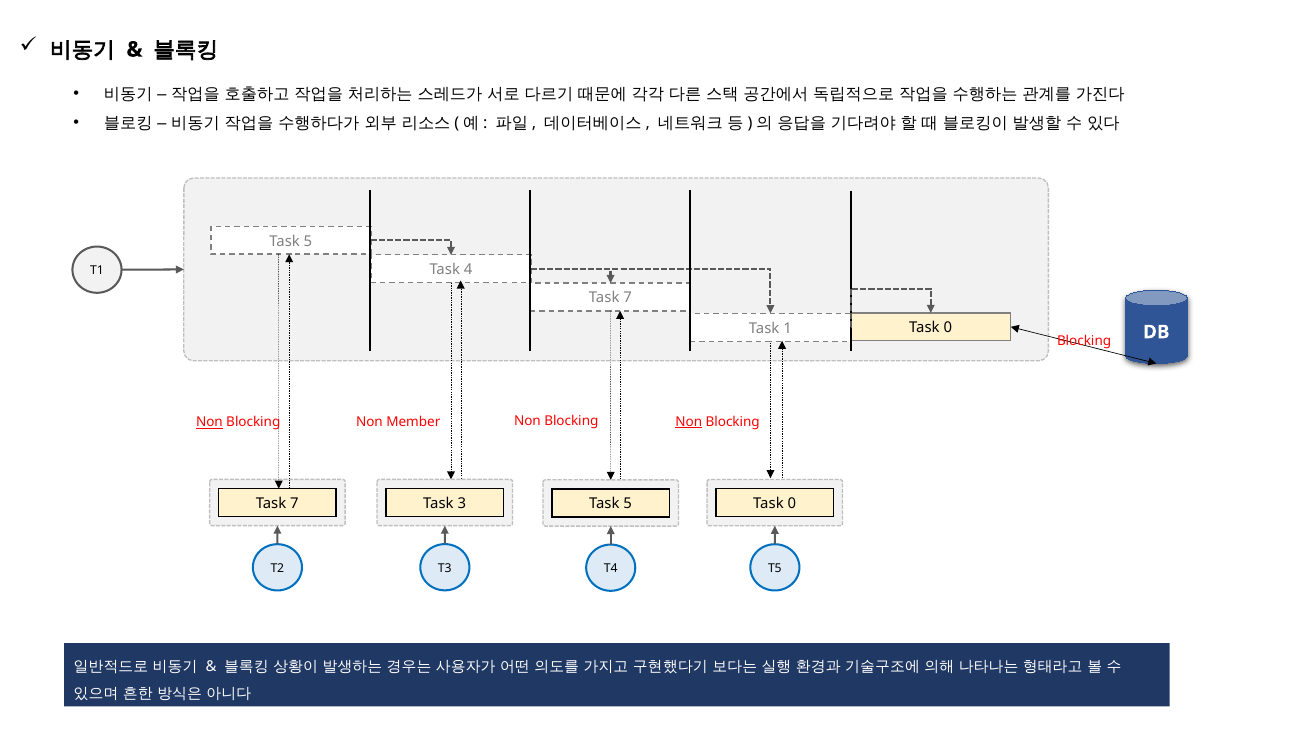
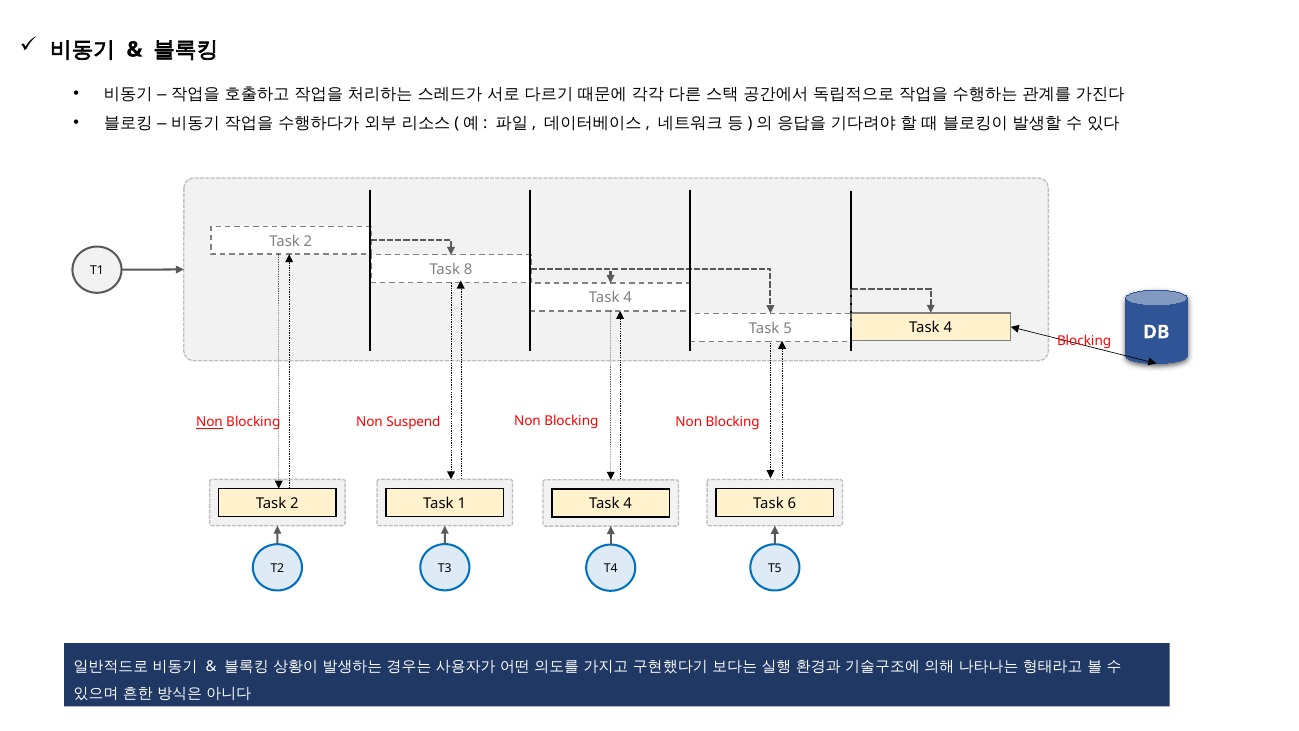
5: 5 -> 2 (308, 241)
4: 4 -> 8 (468, 270)
7: 7 -> 4 (628, 298)
1: 1 -> 5 (788, 328)
0: 0 -> 4 (948, 328)
Member: Member -> Suspend (413, 422)
Non underline: present -> none (689, 422)
7: 7 -> 2 (294, 503)
3: 3 -> 1 (462, 503)
0: 0 -> 6 (792, 503)
5: 5 -> 4 (628, 504)
